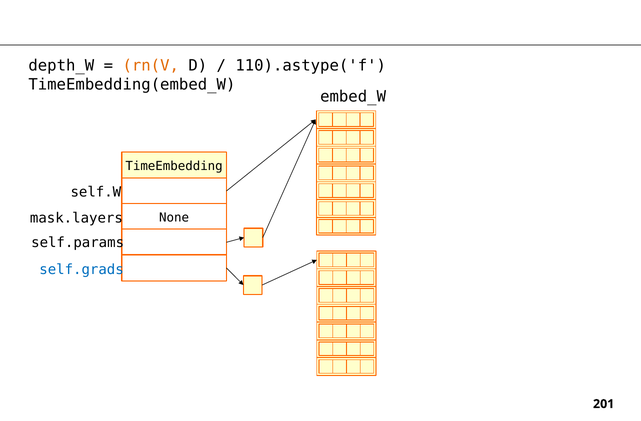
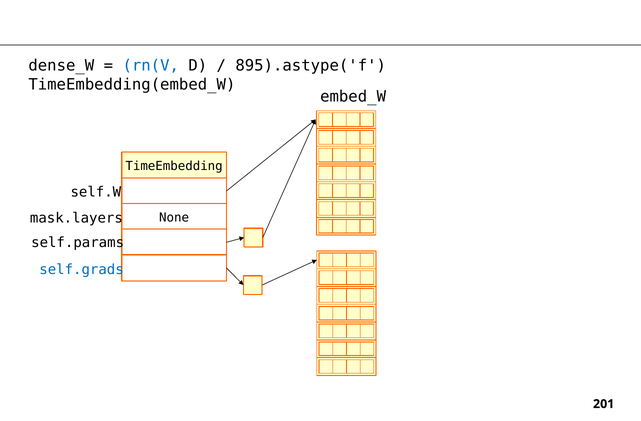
depth_W: depth_W -> dense_W (61, 66)
rn(V colour: orange -> blue (151, 66)
110).astype('f: 110).astype('f -> 895).astype('f (311, 66)
